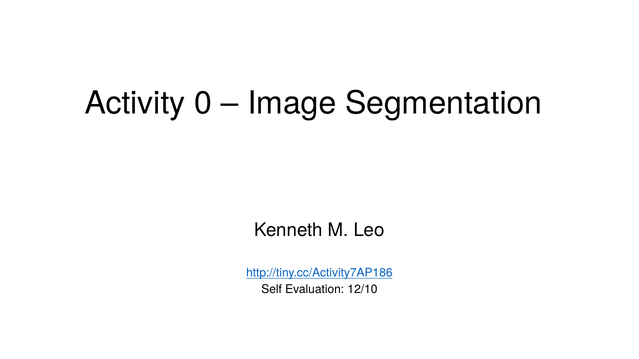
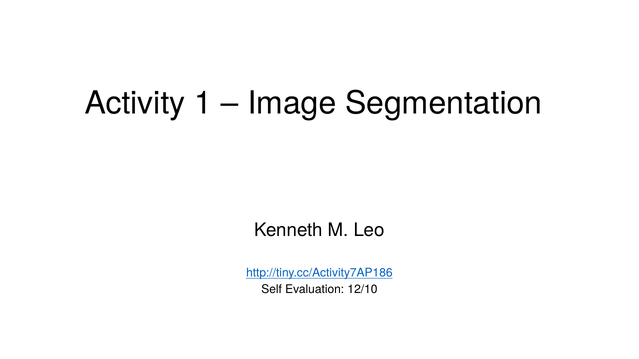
0: 0 -> 1 (203, 104)
